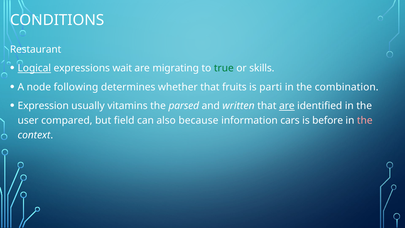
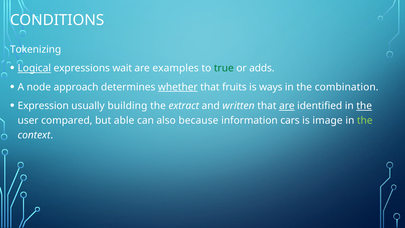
Restaurant: Restaurant -> Tokenizing (36, 49)
migrating: migrating -> examples (176, 68)
skills: skills -> adds (262, 68)
following: following -> approach (76, 87)
whether underline: none -> present (178, 87)
parti: parti -> ways (271, 87)
vitamins: vitamins -> building (127, 106)
parsed: parsed -> extract (184, 106)
the underline: none -> present (364, 106)
field: field -> able (124, 120)
before: before -> image (328, 120)
the colour: pink -> light green (365, 120)
